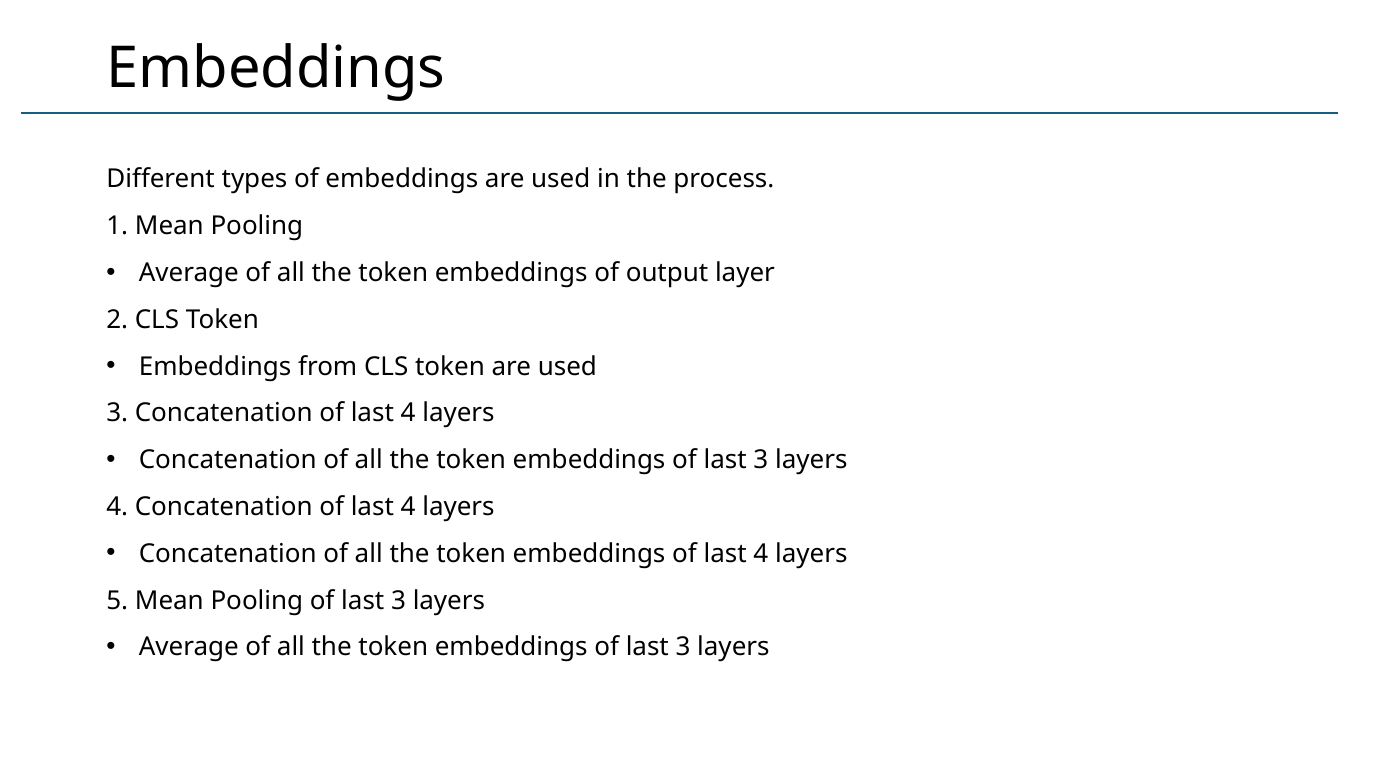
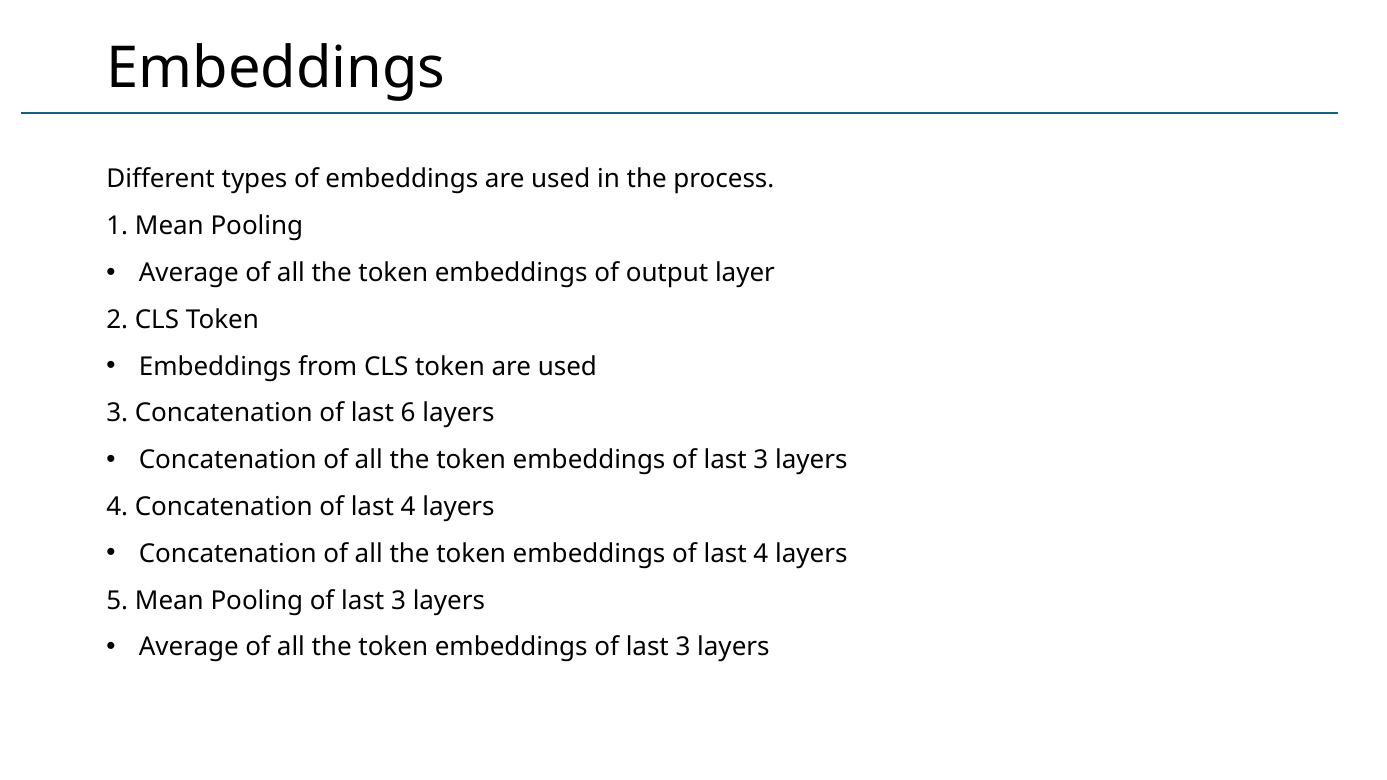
4: 4 -> 6 (408, 413)
